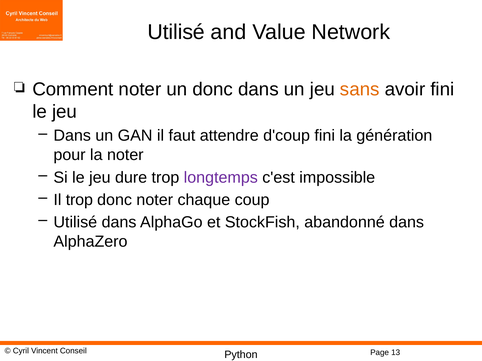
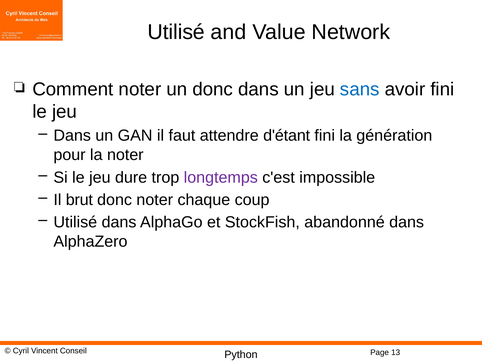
sans colour: orange -> blue (360, 89)
d'coup: d'coup -> d'étant (287, 136)
Il trop: trop -> brut (79, 200)
